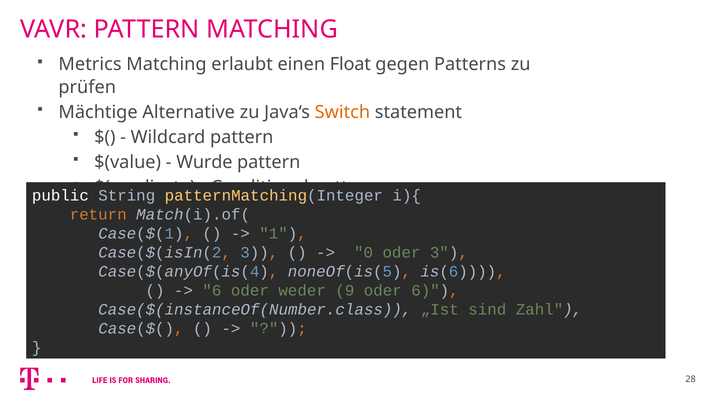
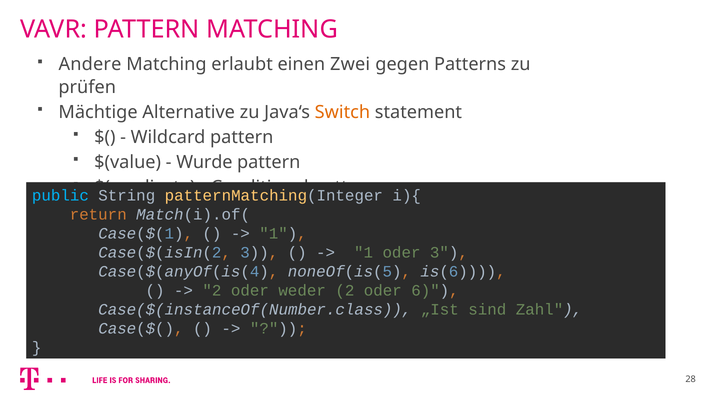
Metrics: Metrics -> Andere (90, 64)
Float: Float -> Zwei (350, 64)
public colour: white -> light blue (60, 195)
0: 0 -> 1 (364, 252)
6: 6 -> 2 (212, 290)
weder 9: 9 -> 2 (345, 290)
